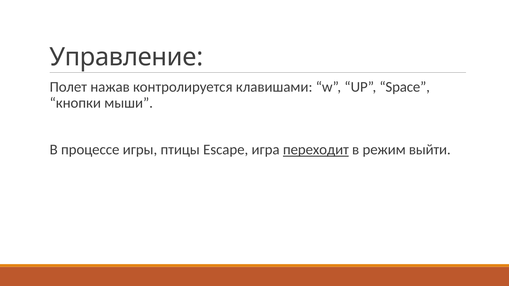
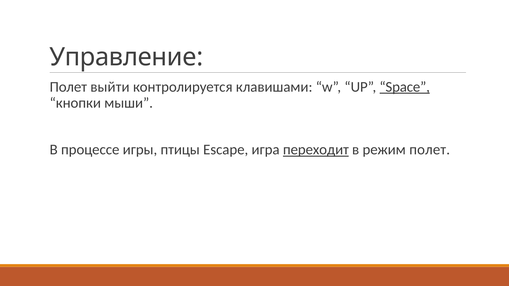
нажав: нажав -> выйти (110, 87)
Space underline: none -> present (405, 87)
режим выйти: выйти -> полет (430, 150)
